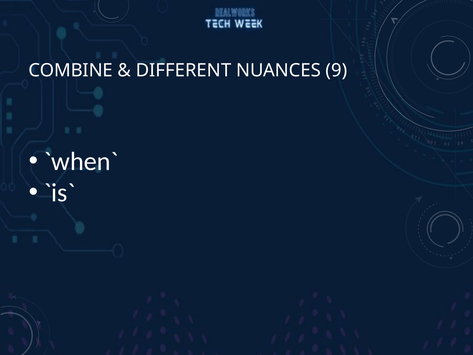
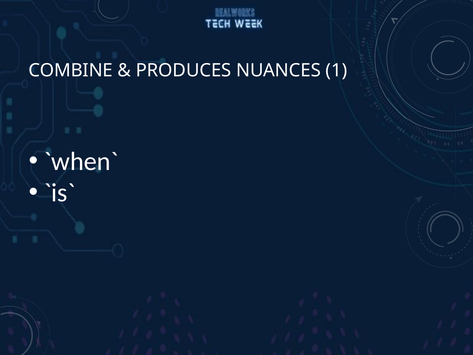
DIFFERENT: DIFFERENT -> PRODUCES (184, 70)
9: 9 -> 1 (336, 70)
